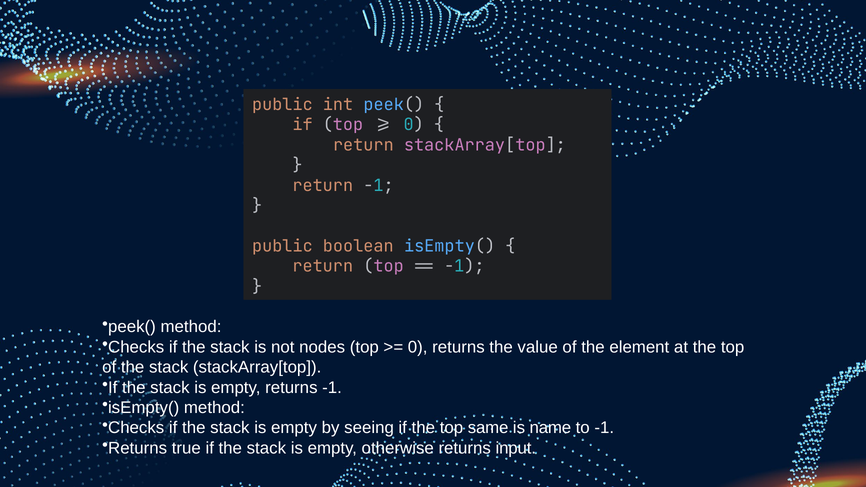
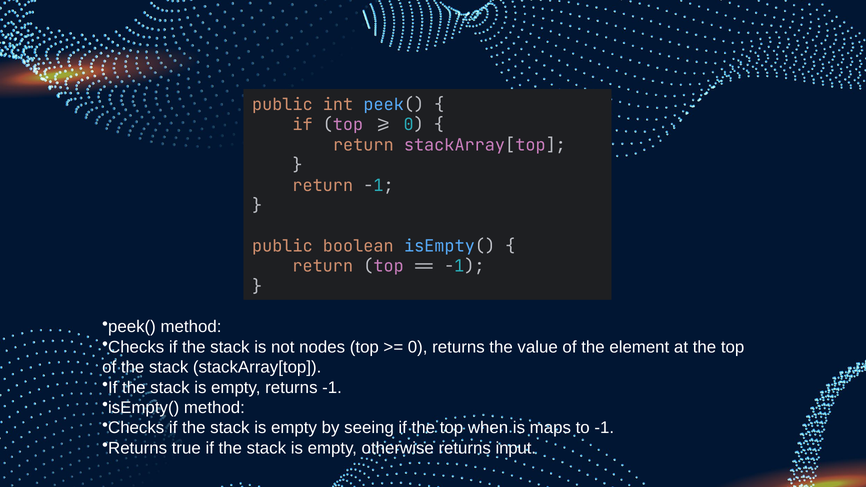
same: same -> when (488, 428)
name: name -> maps (550, 428)
